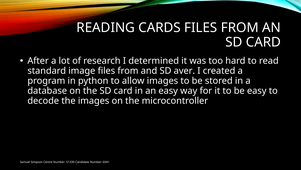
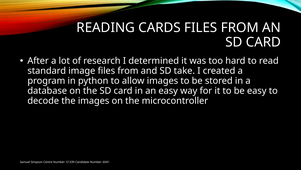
aver: aver -> take (184, 71)
